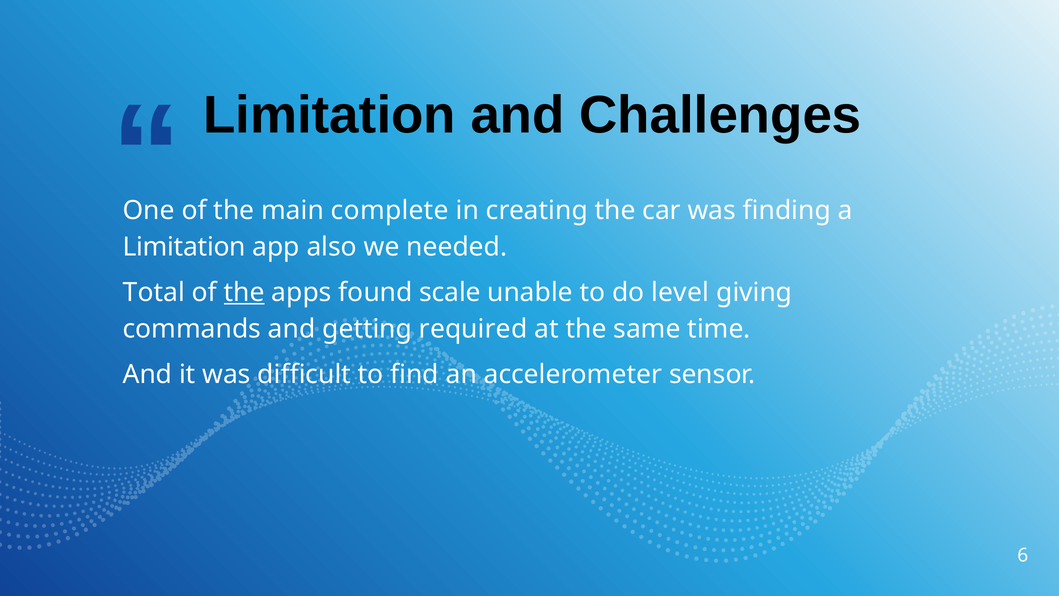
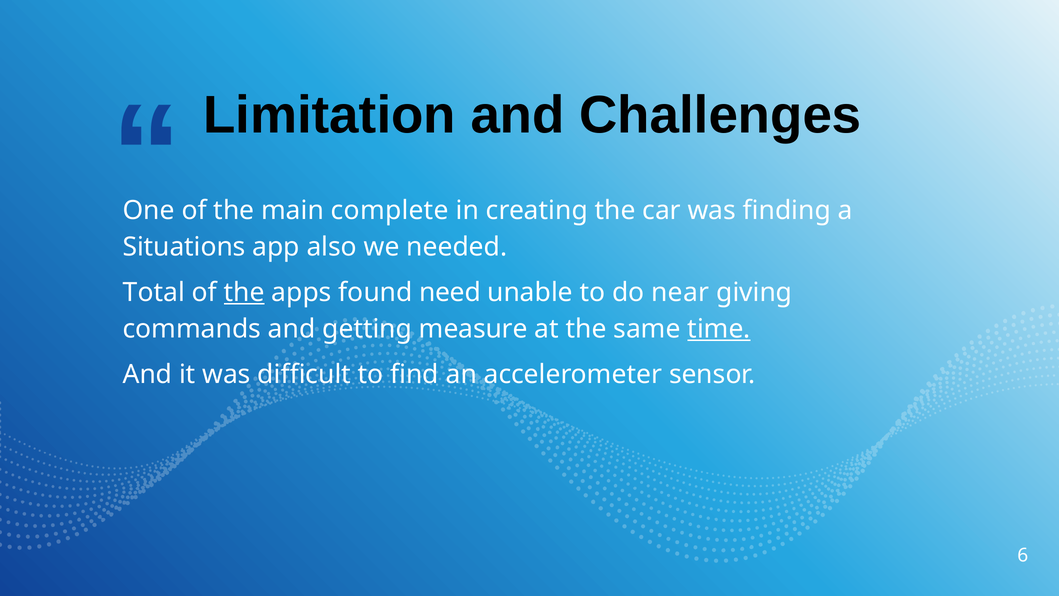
Limitation: Limitation -> Situations (184, 247)
scale: scale -> need (450, 292)
level: level -> near (680, 292)
required: required -> measure (473, 329)
time underline: none -> present (719, 329)
